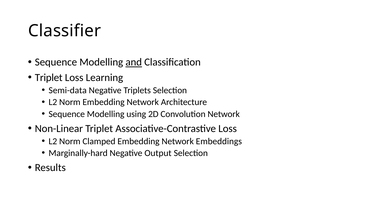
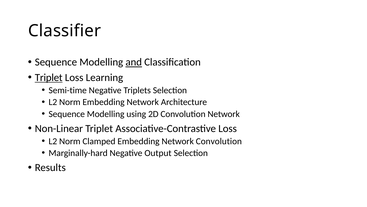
Triplet underline: none -> present (49, 77)
Semi-data: Semi-data -> Semi-time (68, 90)
Network Embeddings: Embeddings -> Convolution (219, 141)
